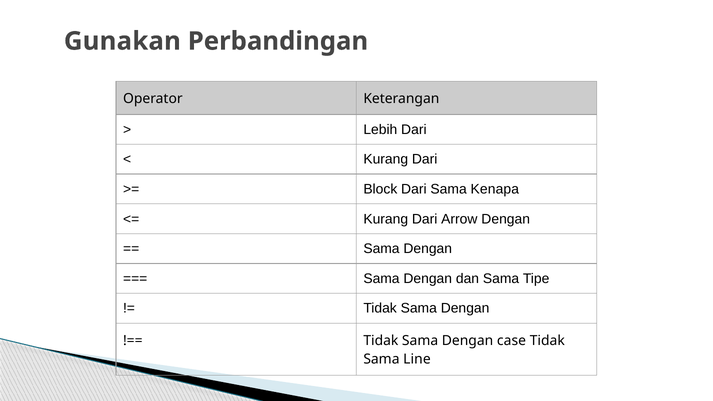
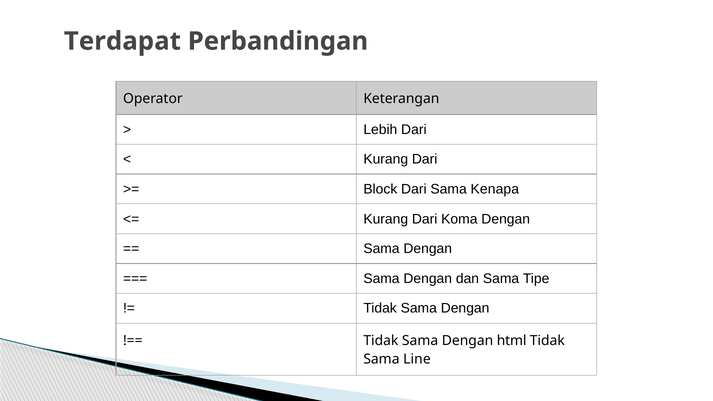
Gunakan: Gunakan -> Terdapat (122, 41)
Arrow: Arrow -> Koma (459, 219)
case: case -> html (512, 341)
